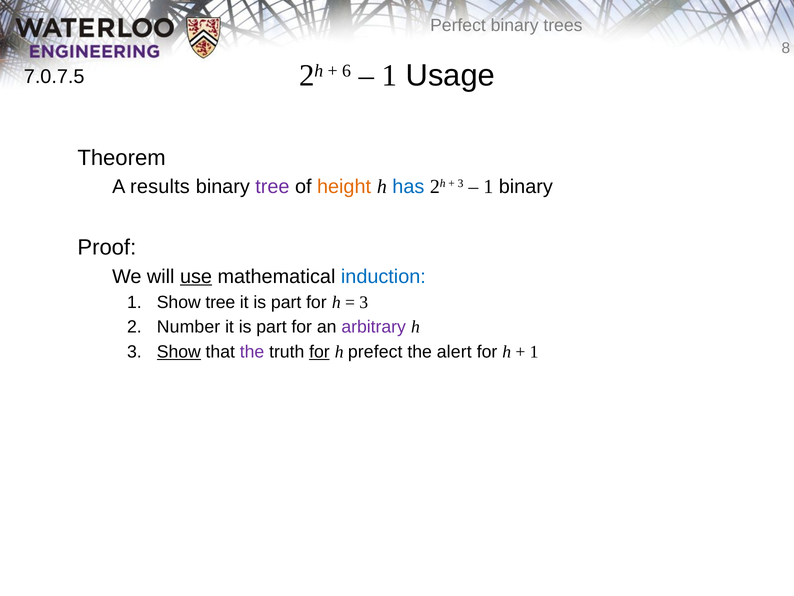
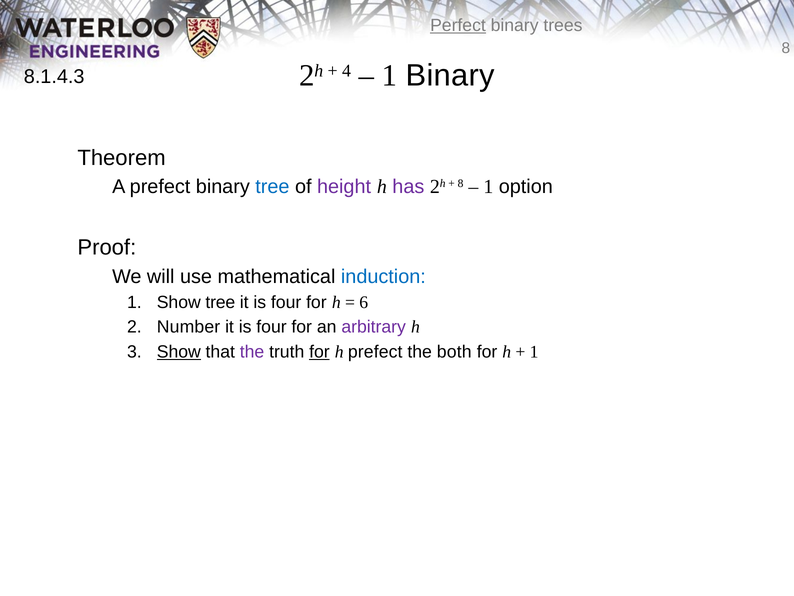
Perfect underline: none -> present (458, 25)
6: 6 -> 4 (347, 71)
1 Usage: Usage -> Binary (450, 76)
7.0.7.5: 7.0.7.5 -> 8.1.4.3 (54, 76)
A results: results -> prefect (160, 187)
tree colour: purple -> blue (272, 187)
height colour: orange -> purple (344, 187)
has colour: blue -> purple (408, 187)
3: 3 -> 8 (461, 183)
1 binary: binary -> option (526, 187)
use underline: present -> none (196, 276)
part: part -> four (286, 302)
3: 3 -> 6 (364, 302)
part: part -> four (271, 327)
alert: alert -> both (454, 351)
